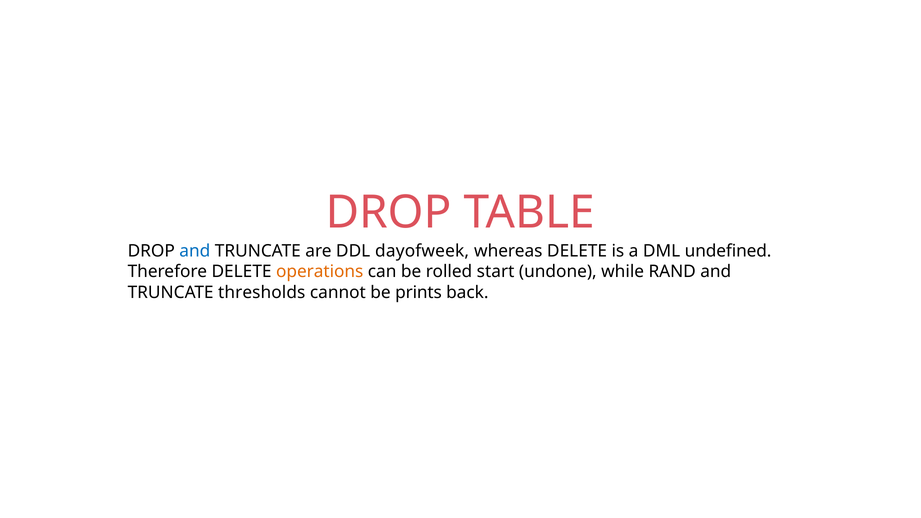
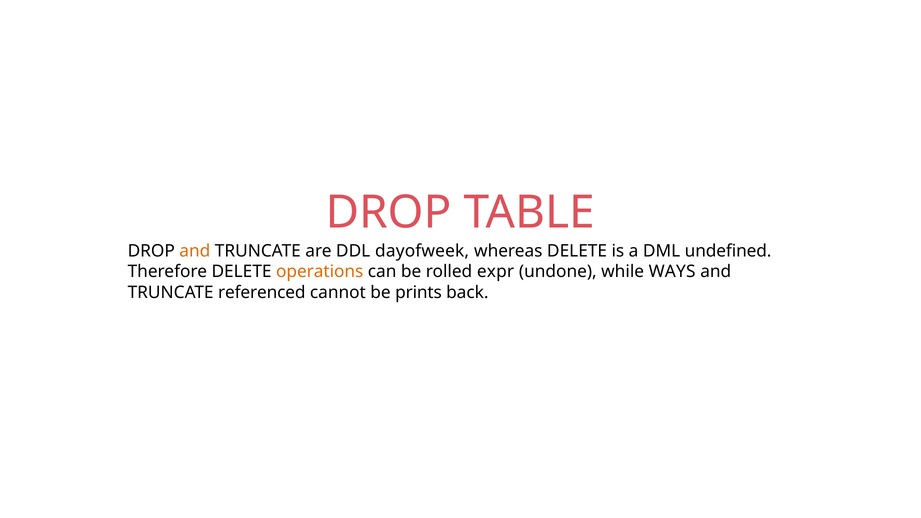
and colour: blue -> orange (195, 251)
start: start -> expr (496, 272)
RAND: RAND -> WAYS (672, 272)
thresholds: thresholds -> referenced (262, 292)
